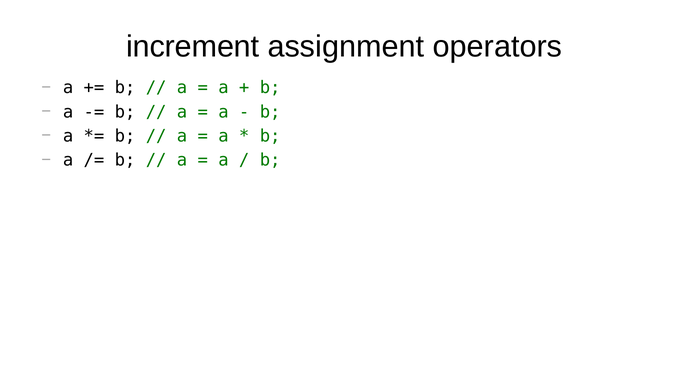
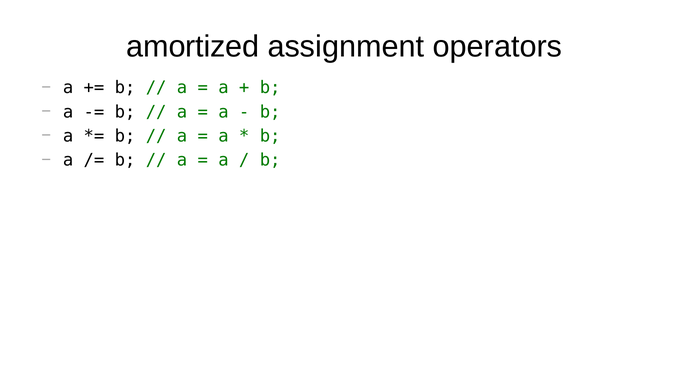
increment: increment -> amortized (193, 46)
